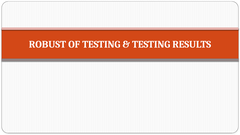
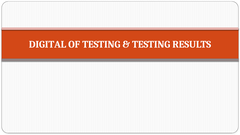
ROBUST: ROBUST -> DIGITAL (47, 44)
